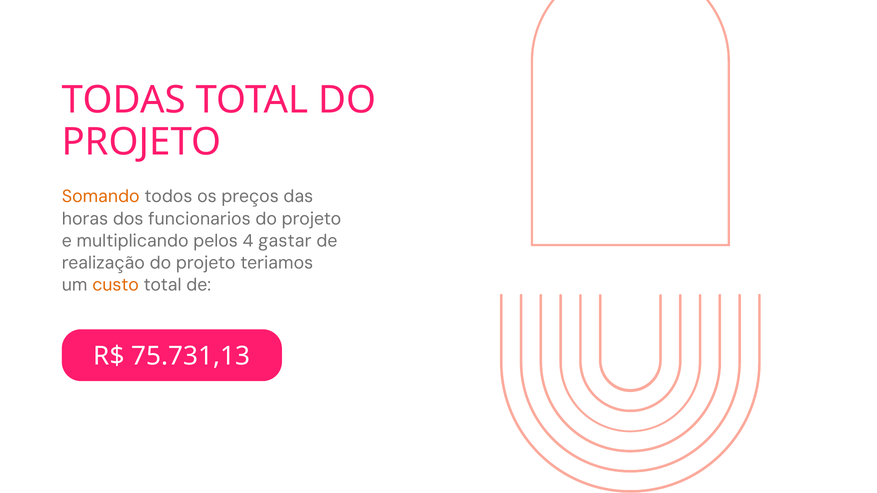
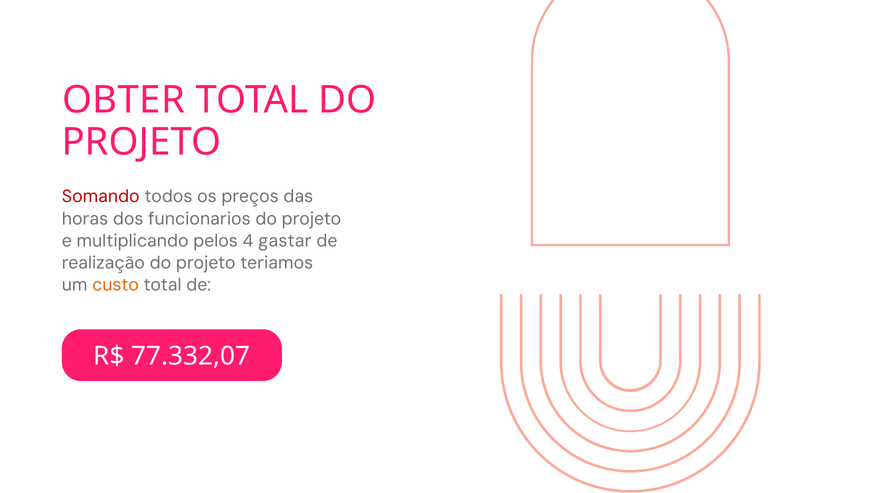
TODAS: TODAS -> OBTER (124, 100)
Somando colour: orange -> red (101, 197)
75.731,13: 75.731,13 -> 77.332,07 (191, 357)
